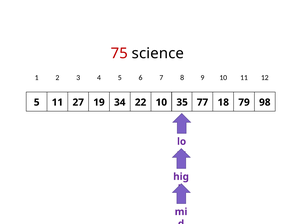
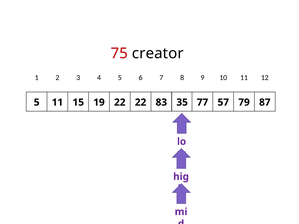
science: science -> creator (158, 54)
27: 27 -> 15 (78, 102)
19 34: 34 -> 22 (120, 102)
22 10: 10 -> 83 (161, 102)
18: 18 -> 57 (223, 102)
98: 98 -> 87 (265, 102)
